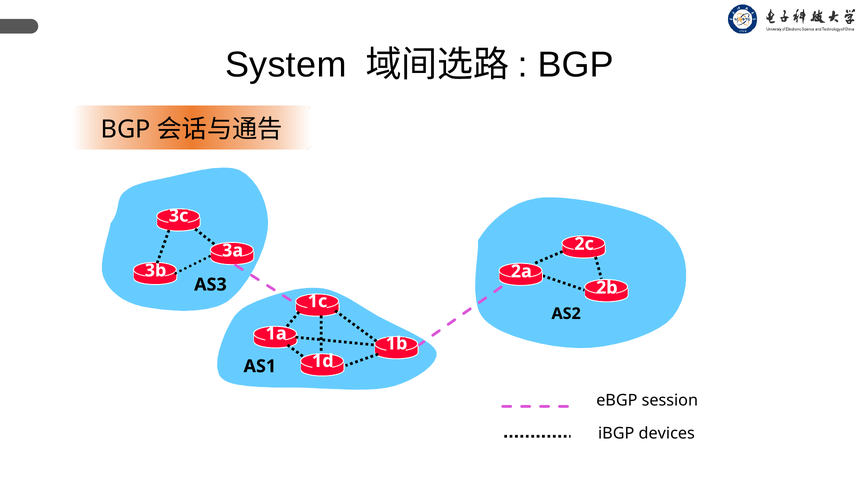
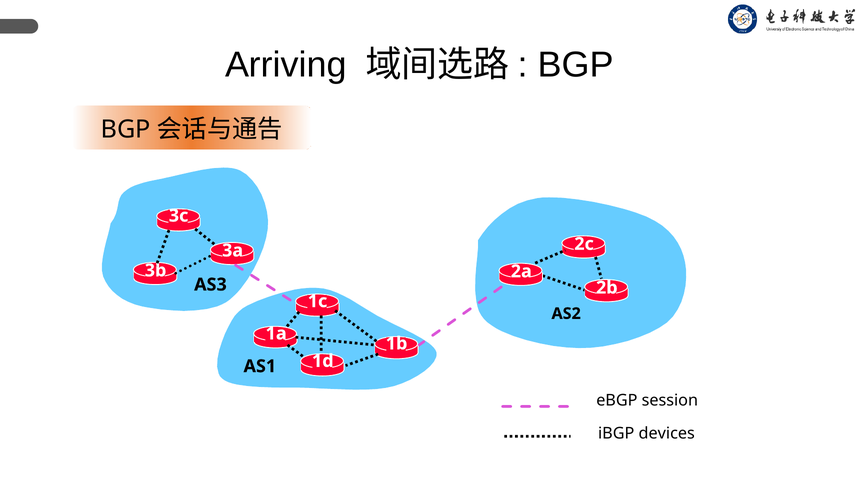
System: System -> Arriving (286, 65)
